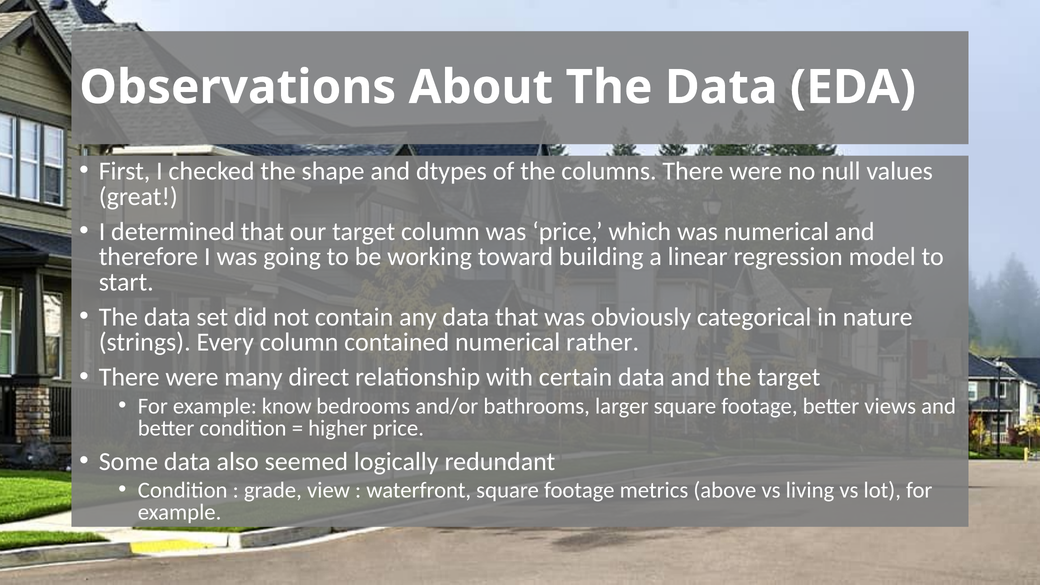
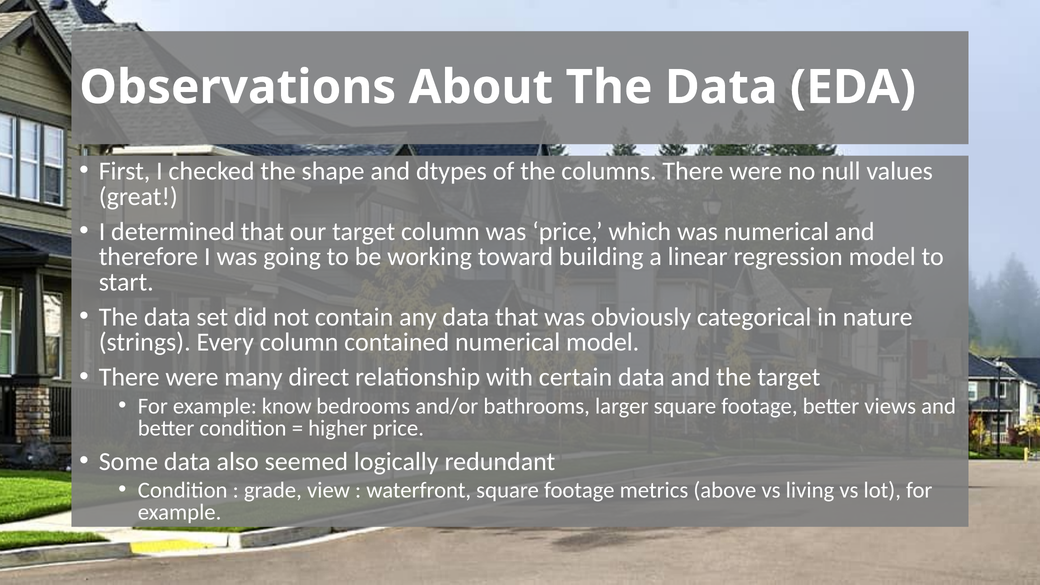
numerical rather: rather -> model (603, 342)
